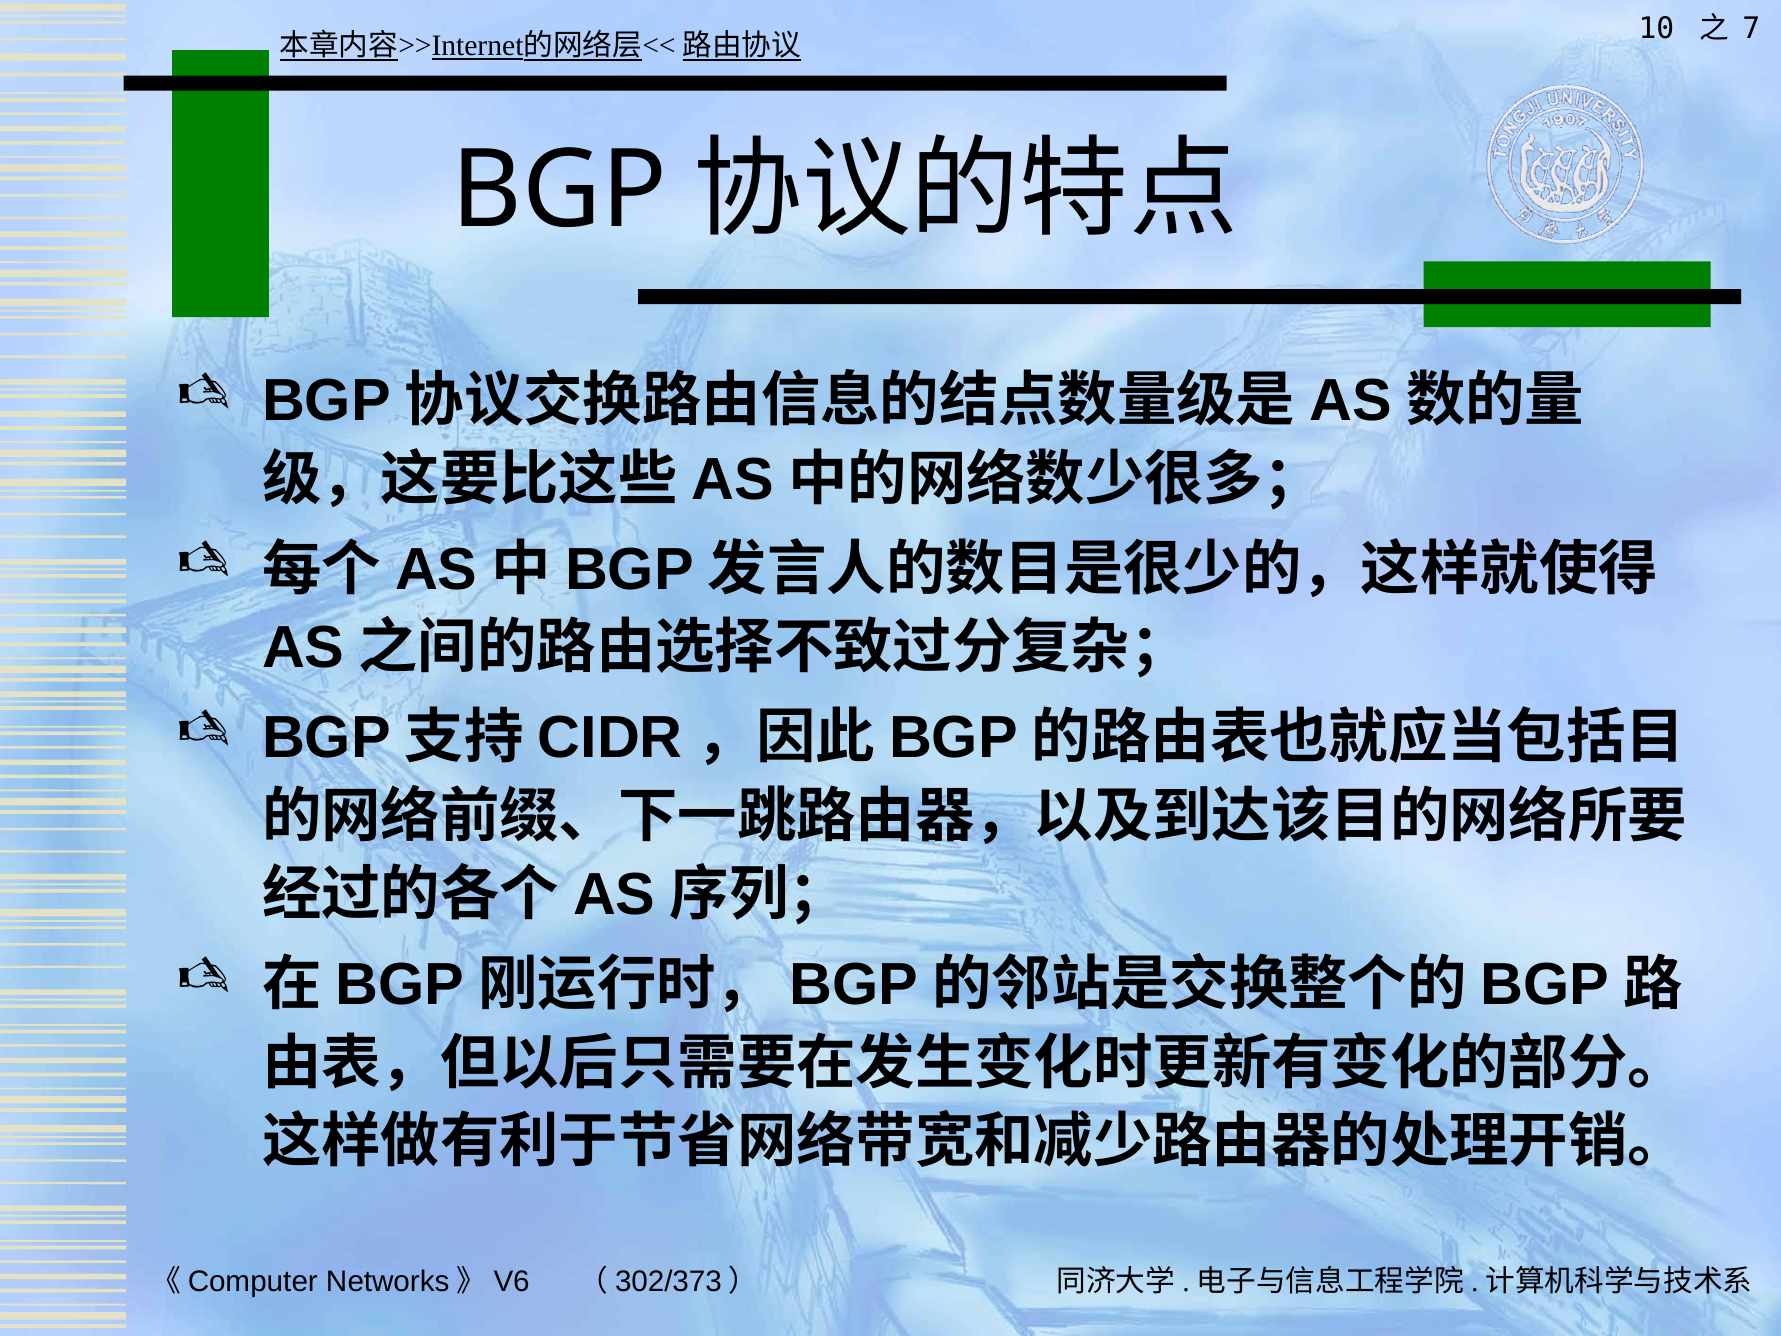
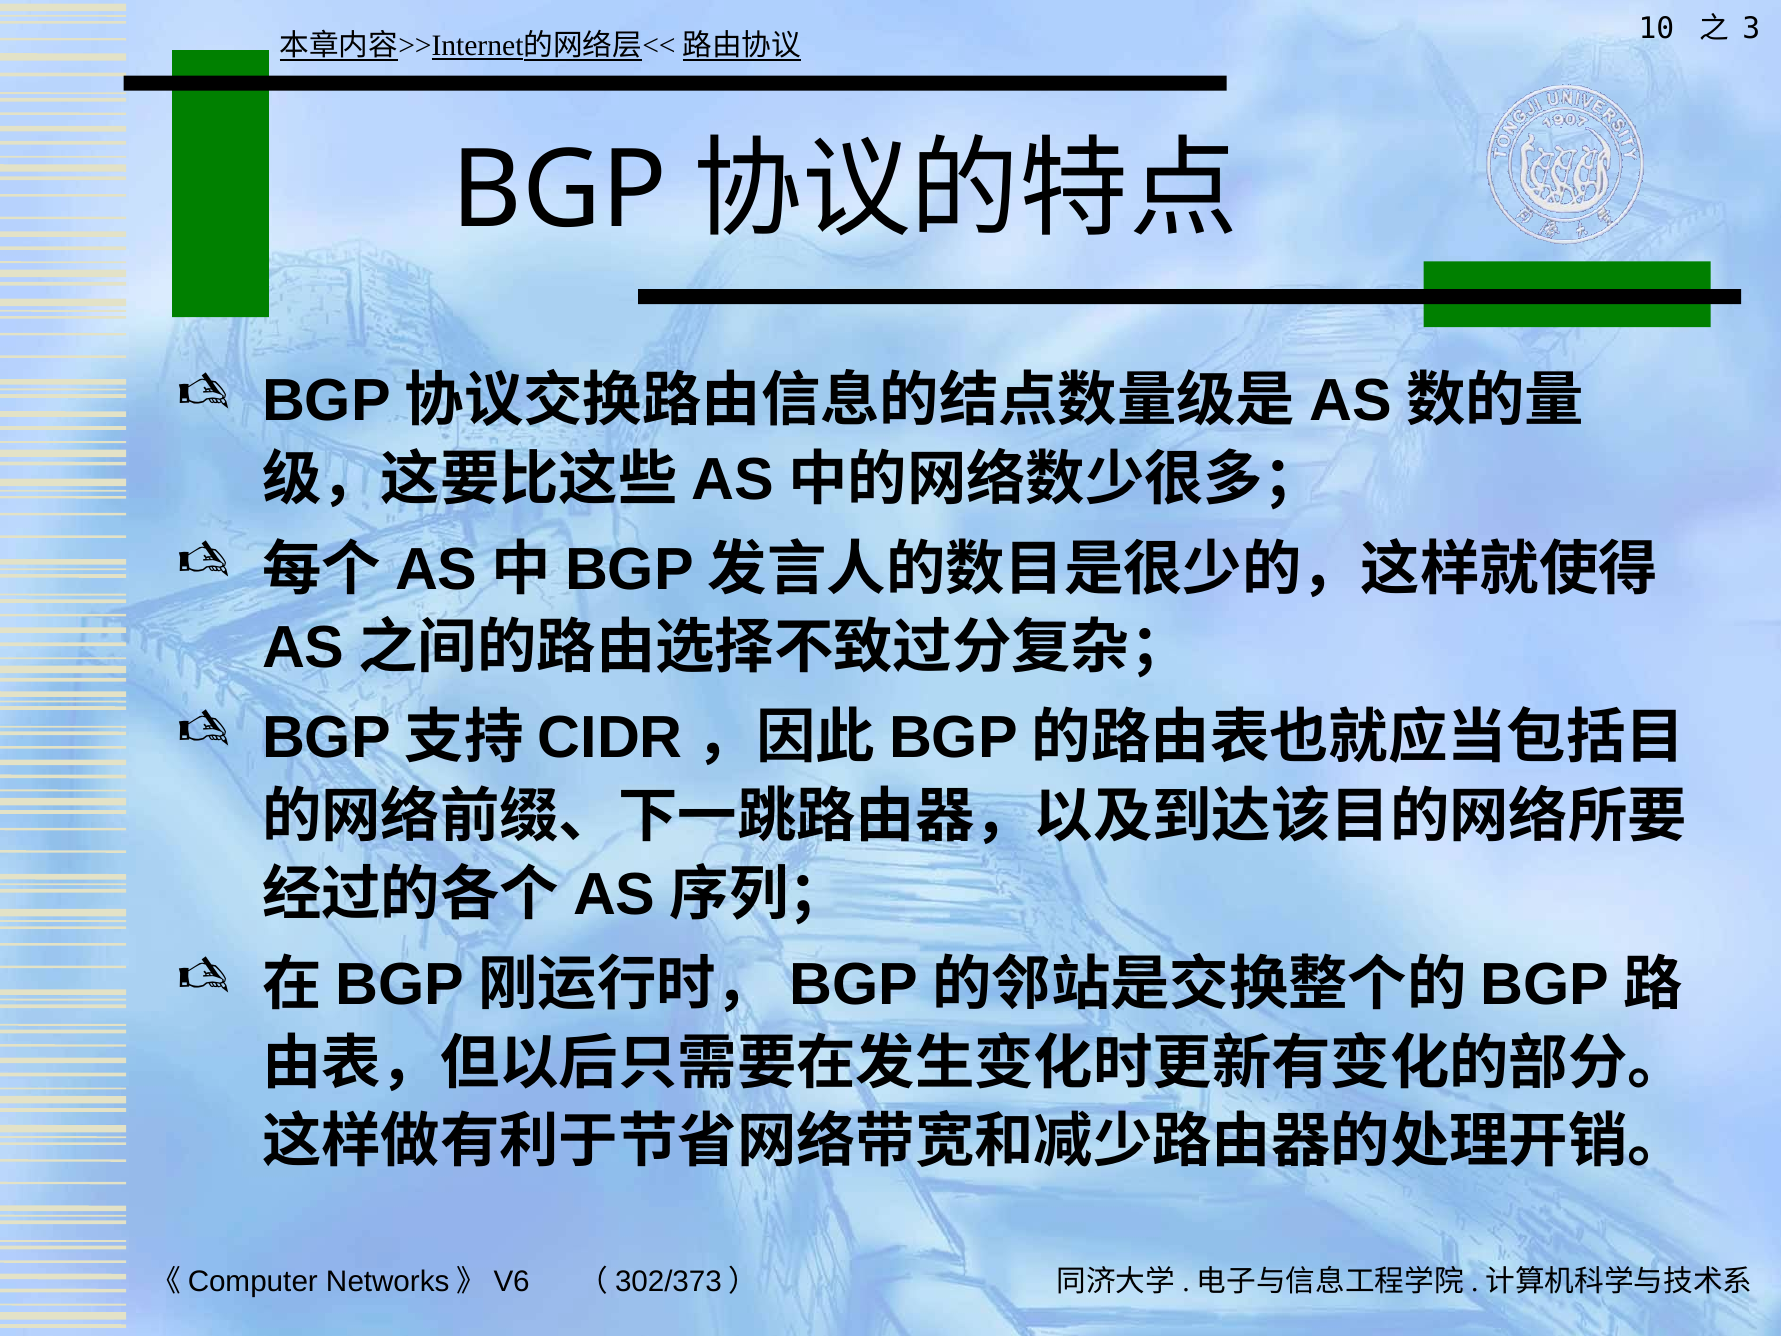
7: 7 -> 3 (1751, 29)
